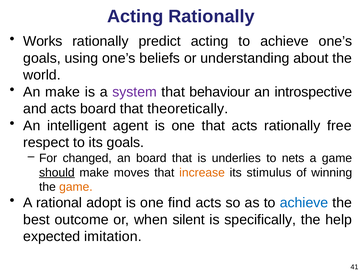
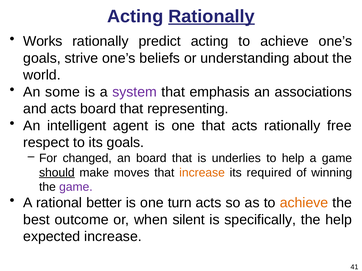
Rationally underline: none -> present (212, 16)
using: using -> strive (81, 58)
An make: make -> some (63, 92)
behaviour: behaviour -> emphasis (220, 92)
introspective: introspective -> associations (313, 92)
theoretically: theoretically -> representing (188, 109)
to nets: nets -> help (293, 158)
stimulus: stimulus -> required (269, 173)
game colour: orange -> purple (76, 187)
adopt: adopt -> better (104, 203)
find: find -> turn (180, 203)
achieve colour: blue -> orange (304, 203)
expected imitation: imitation -> increase (113, 237)
